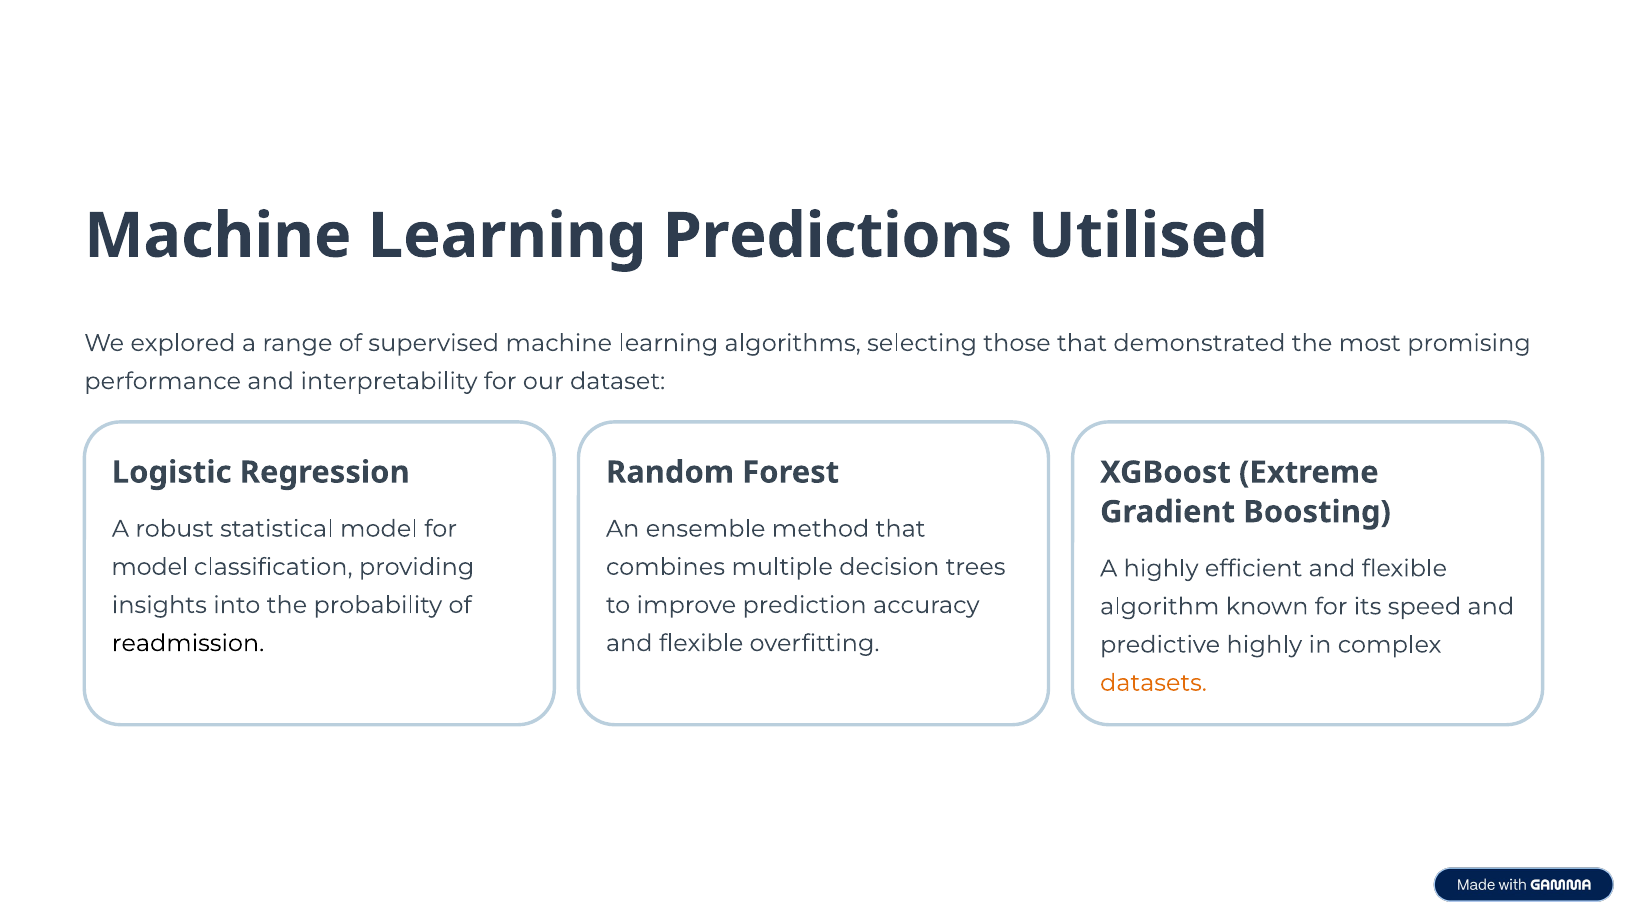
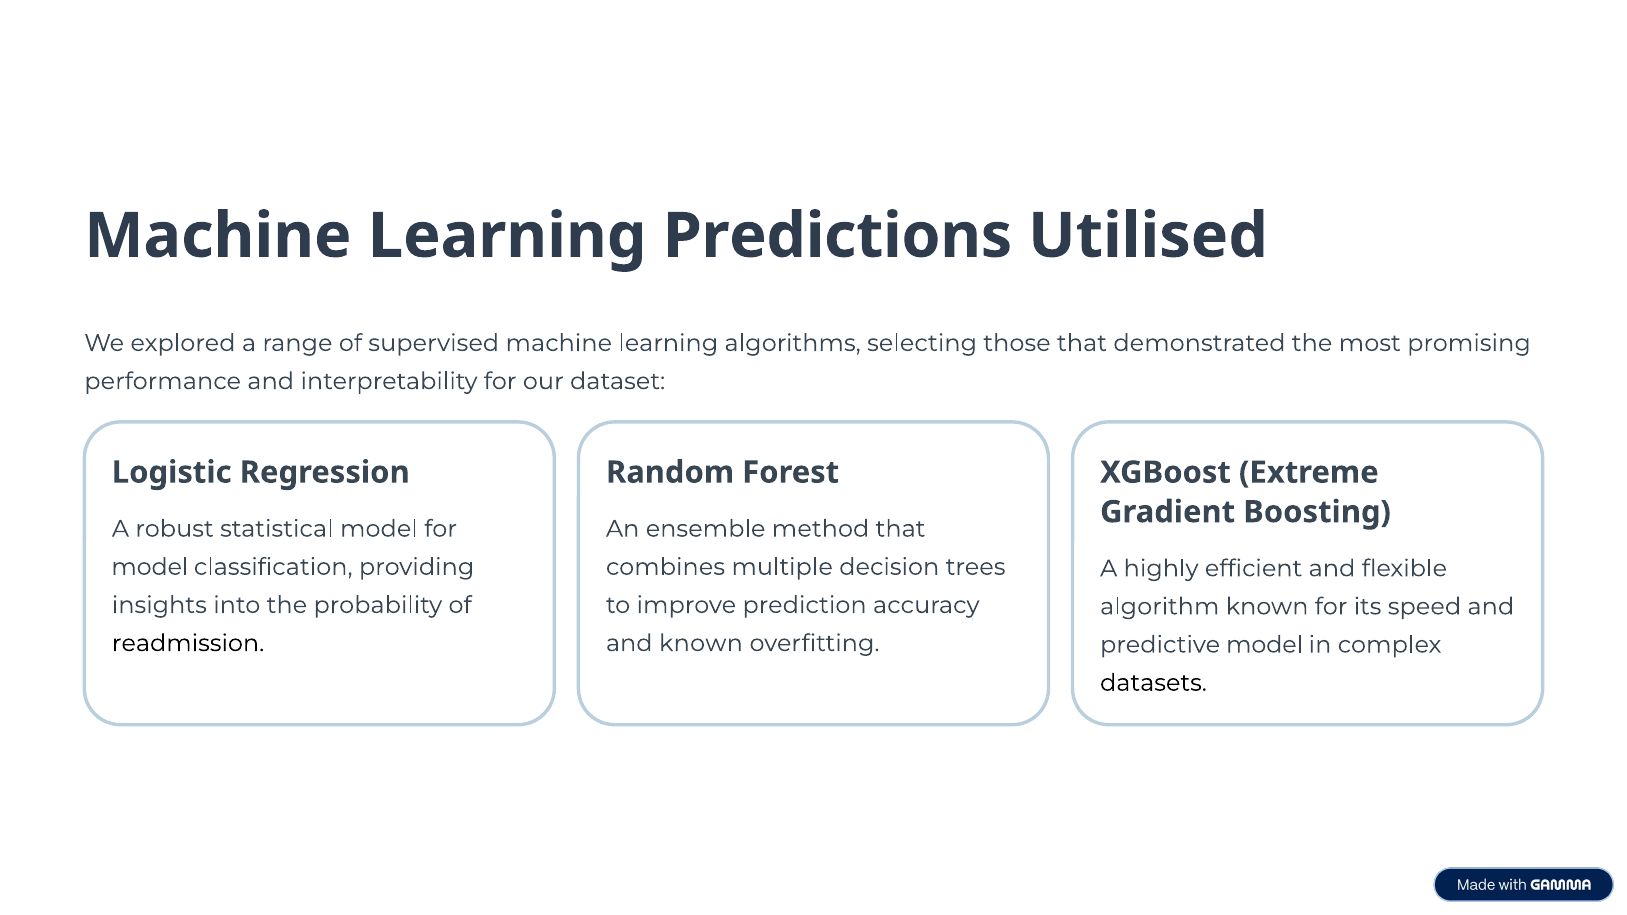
flexible: flexible -> known (701, 643)
predictive highly: highly -> model (1264, 645)
datasets colour: orange -> black (1153, 683)
